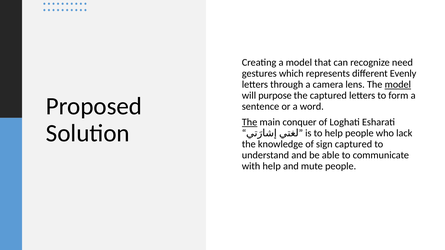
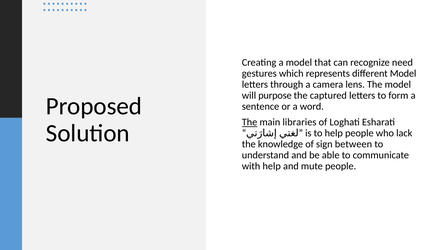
different Evenly: Evenly -> Model (403, 74)
model underline: present -> none (398, 85)
conquer: conquer -> libraries (299, 122)
sign captured: captured -> between (353, 144)
